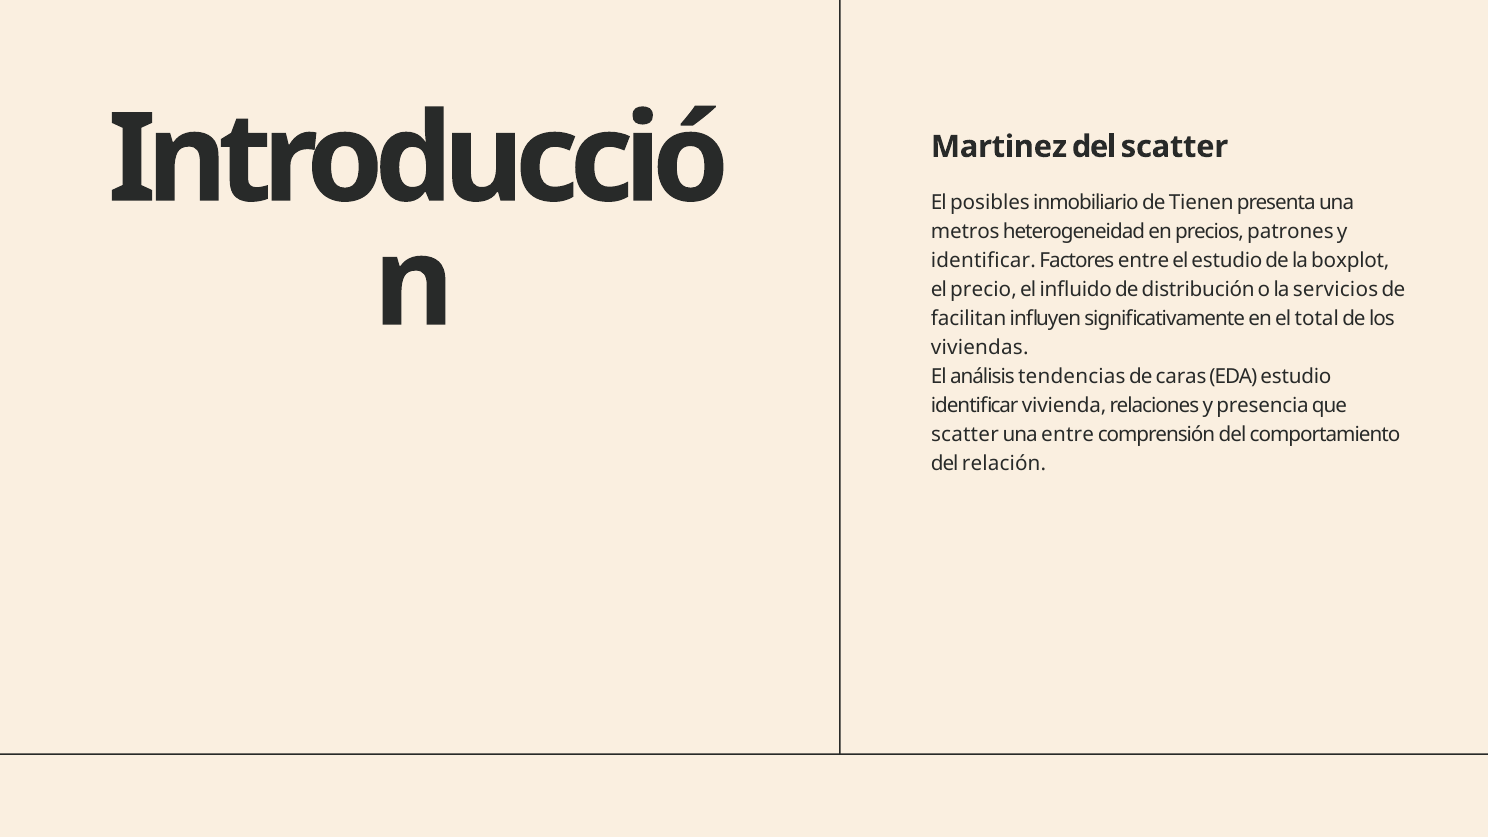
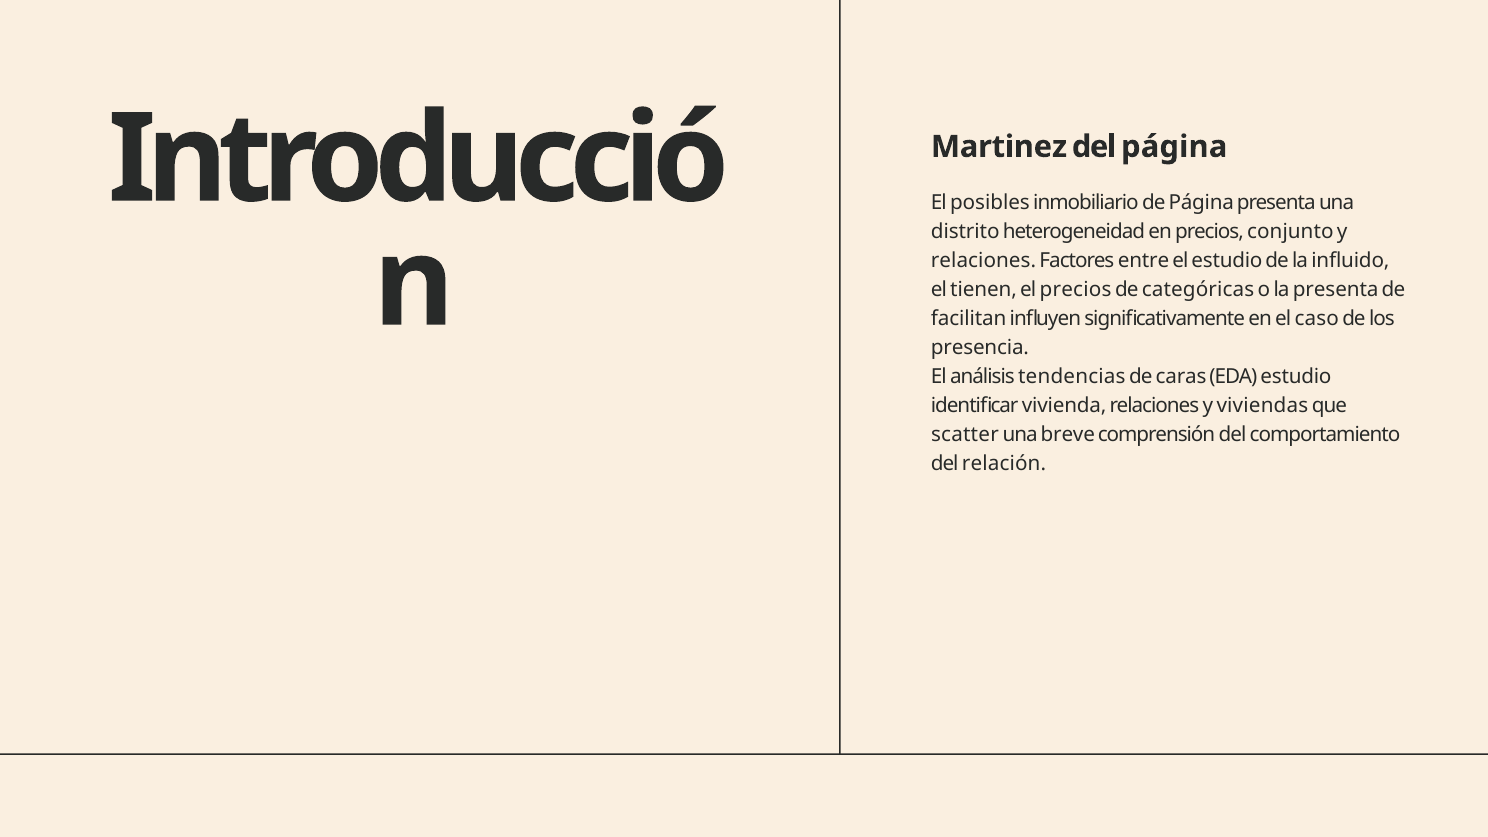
del scatter: scatter -> página (1174, 147)
de Tienen: Tienen -> Página (1201, 203)
metros: metros -> distrito (965, 232)
patrones: patrones -> conjunto (1290, 232)
identificar: identificar -> relaciones (983, 261)
boxplot: boxplot -> influido (1350, 261)
precio: precio -> tienen (984, 290)
el influido: influido -> precios (1076, 290)
distribución: distribución -> categóricas (1198, 290)
la servicios: servicios -> presenta (1336, 290)
total: total -> caso (1317, 319)
viviendas: viviendas -> presencia (980, 348)
presencia: presencia -> viviendas (1262, 406)
una entre: entre -> breve (1068, 435)
